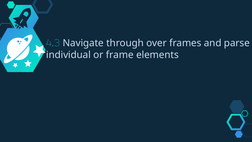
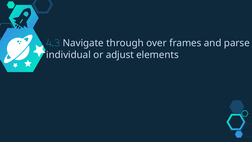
frame: frame -> adjust (120, 55)
